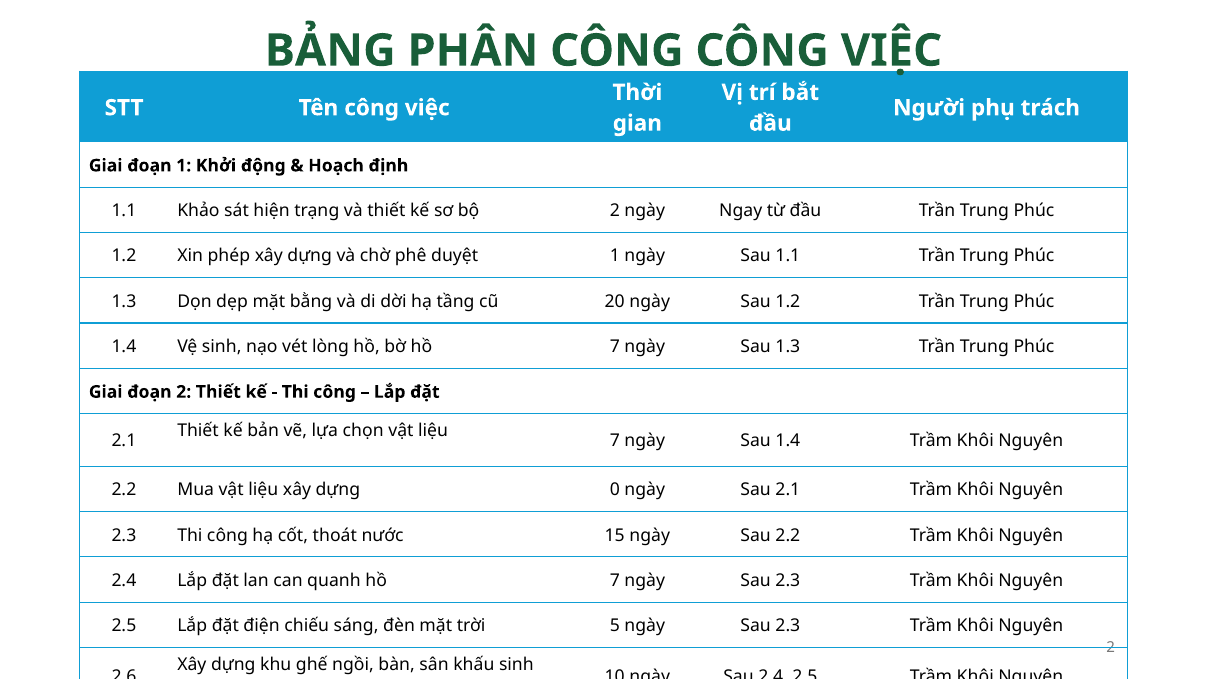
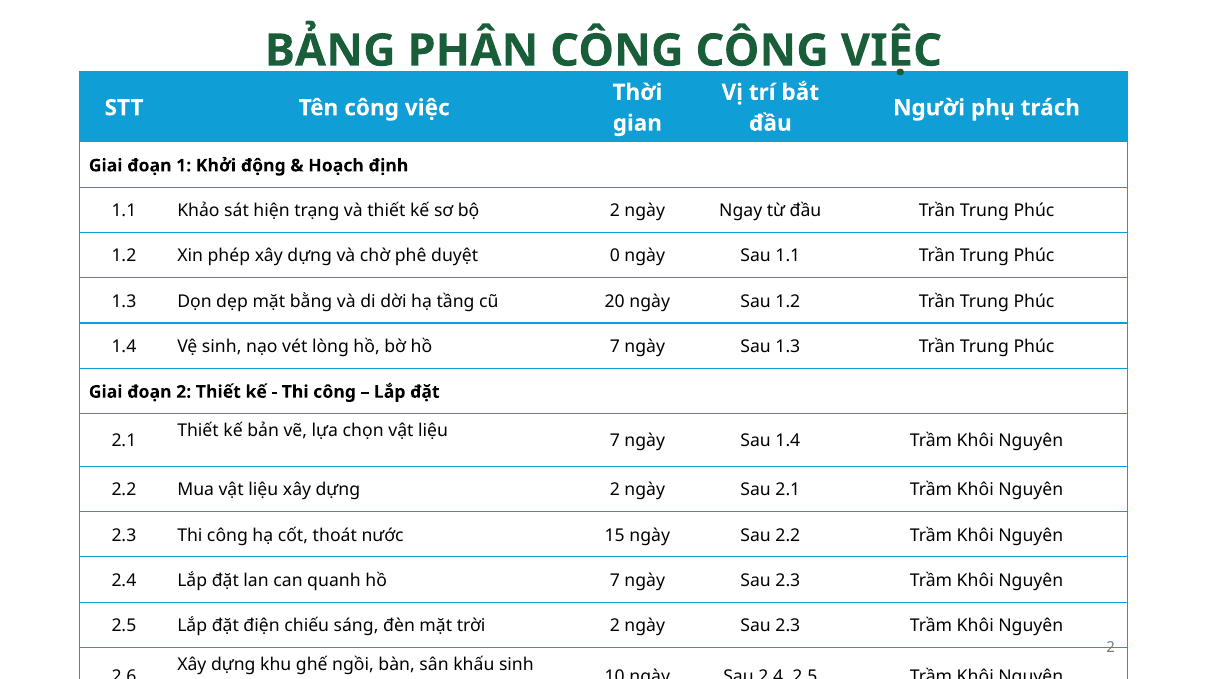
duyệt 1: 1 -> 0 (615, 256)
dựng 0: 0 -> 2 (615, 490)
trời 5: 5 -> 2 (615, 626)
